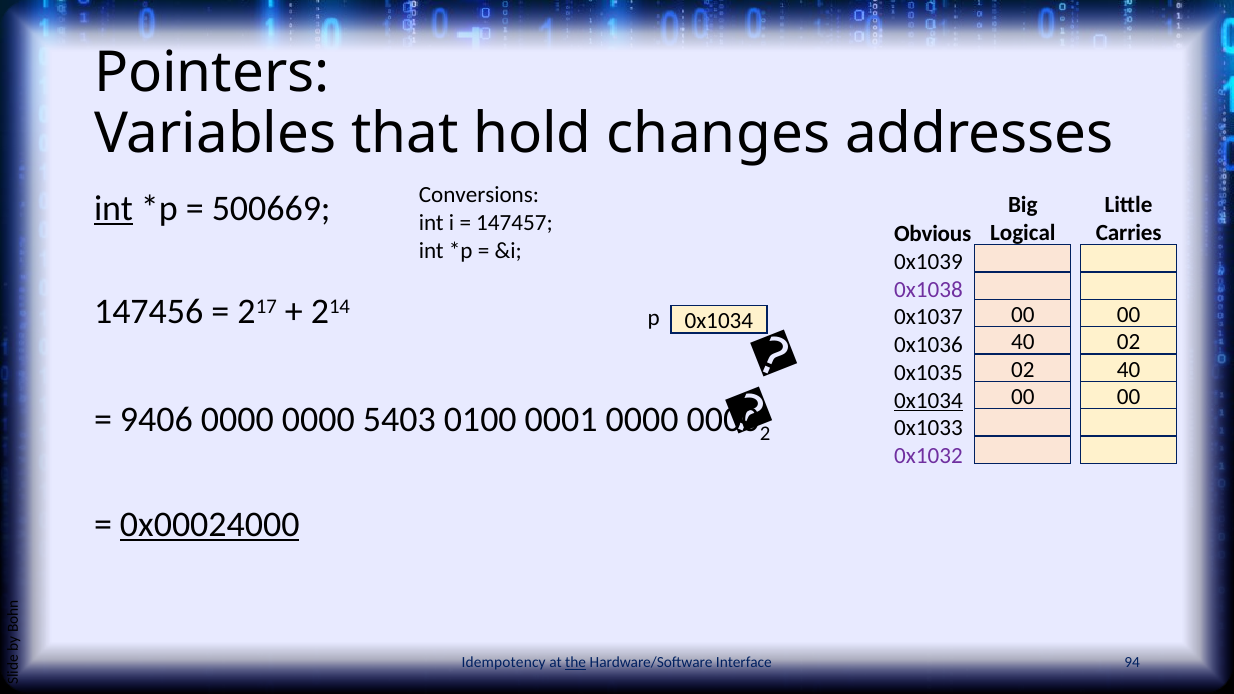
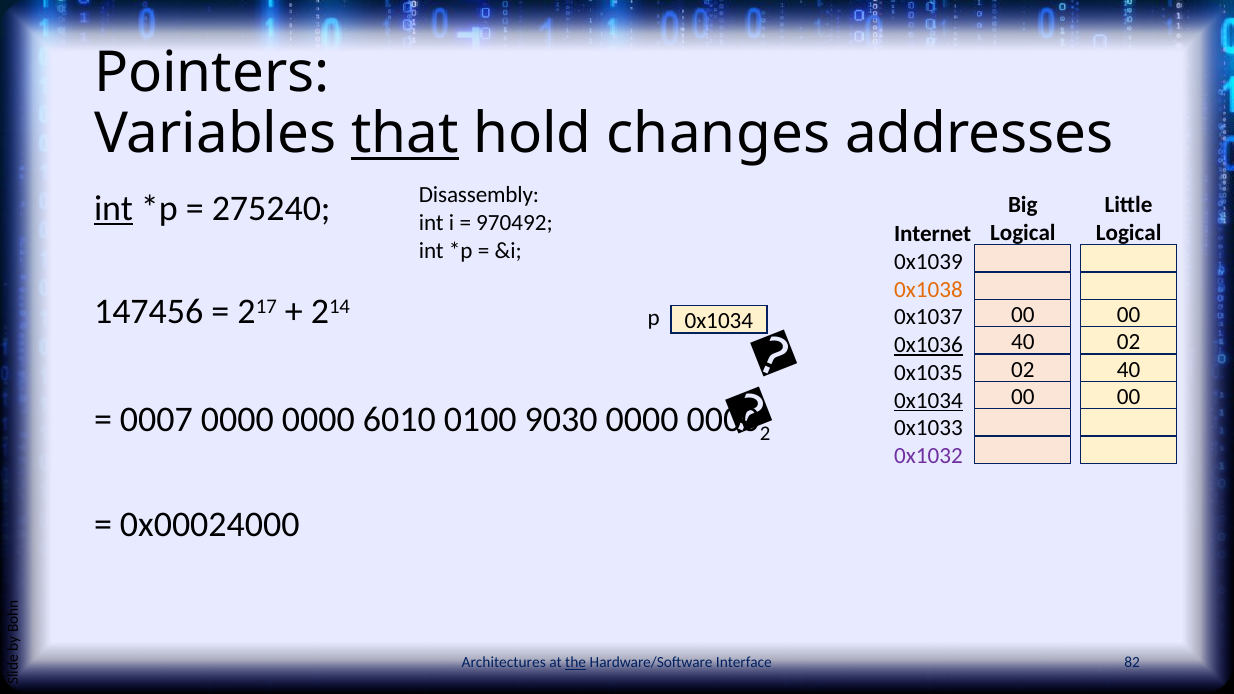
that underline: none -> present (405, 134)
Conversions: Conversions -> Disassembly (479, 195)
500669: 500669 -> 275240 (271, 209)
147457: 147457 -> 970492 (514, 223)
Carries: Carries -> Logical (1129, 233)
Obvious: Obvious -> Internet (933, 234)
0x1038 colour: purple -> orange (928, 289)
0x1036 underline: none -> present (928, 345)
9406: 9406 -> 0007 (156, 420)
5403: 5403 -> 6010 (399, 420)
0001: 0001 -> 9030 (561, 420)
0x00024000 underline: present -> none (210, 524)
Idempotency: Idempotency -> Architectures (504, 663)
94: 94 -> 82 (1132, 663)
